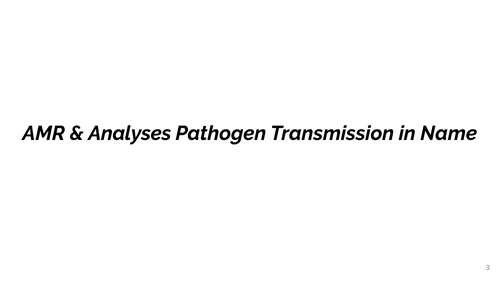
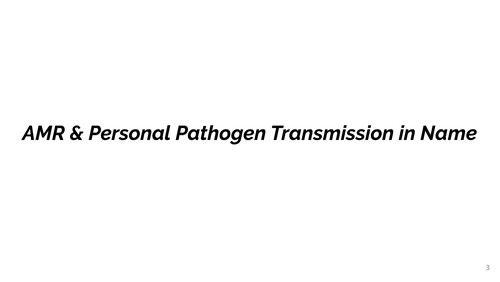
Analyses: Analyses -> Personal (130, 133)
